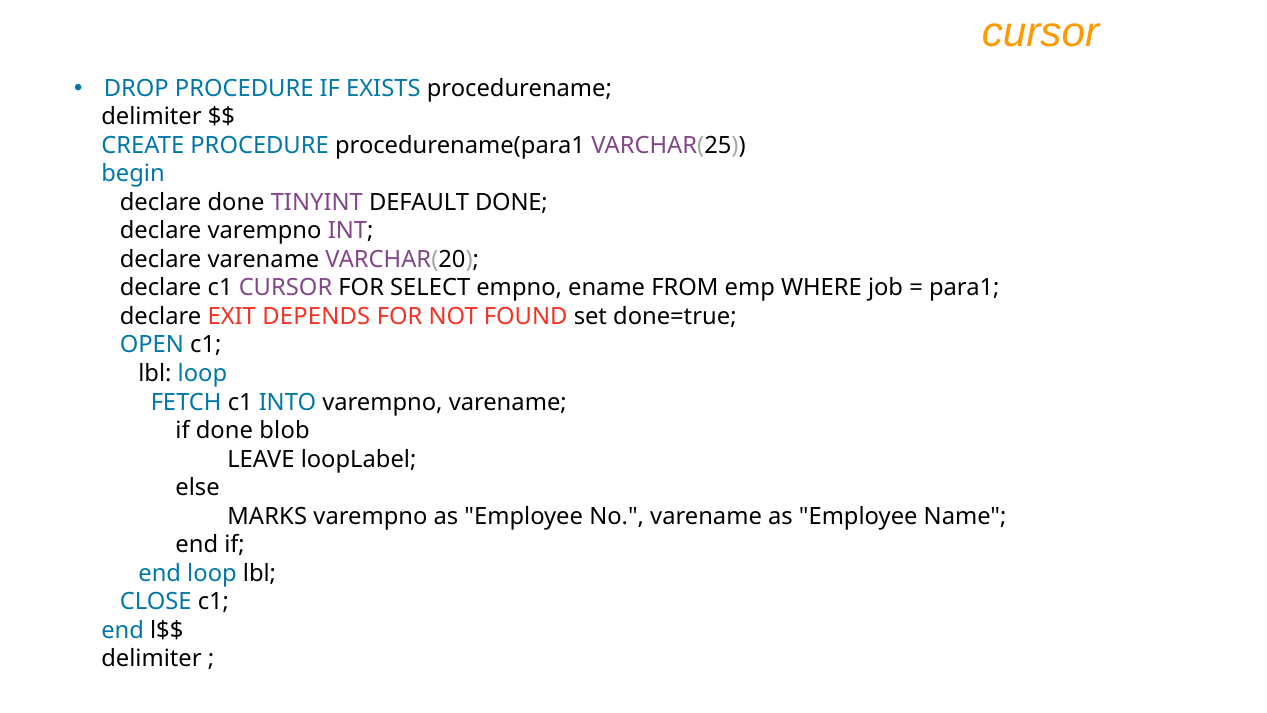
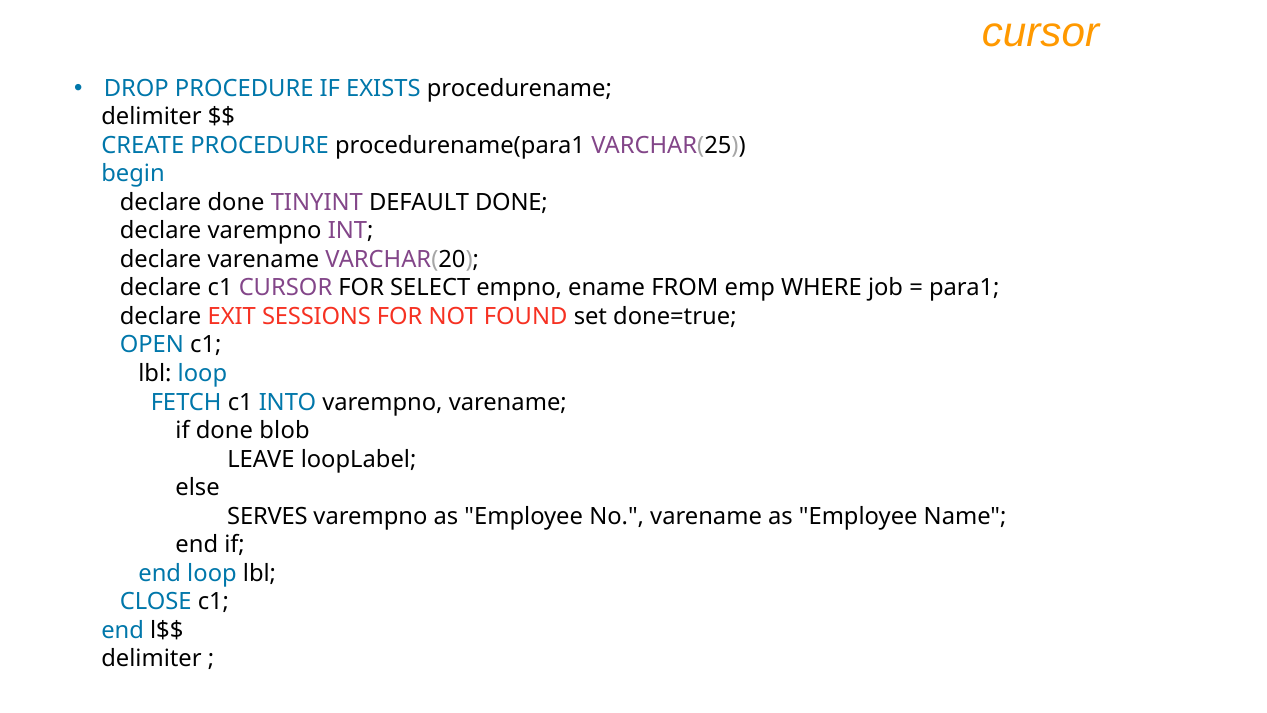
DEPENDS: DEPENDS -> SESSIONS (316, 316)
MARKS: MARKS -> SERVES (267, 516)
